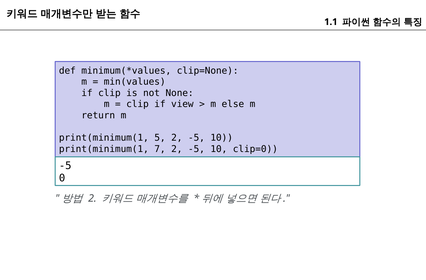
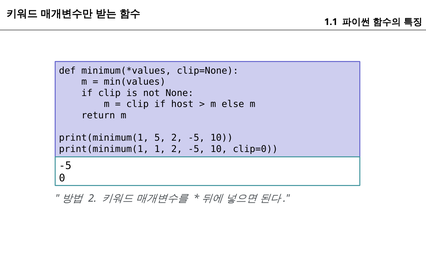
view: view -> host (182, 104)
7: 7 -> 1 (160, 149)
